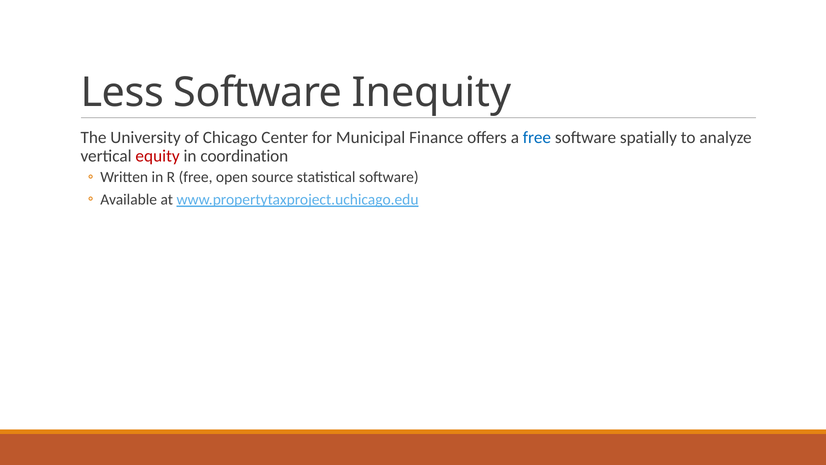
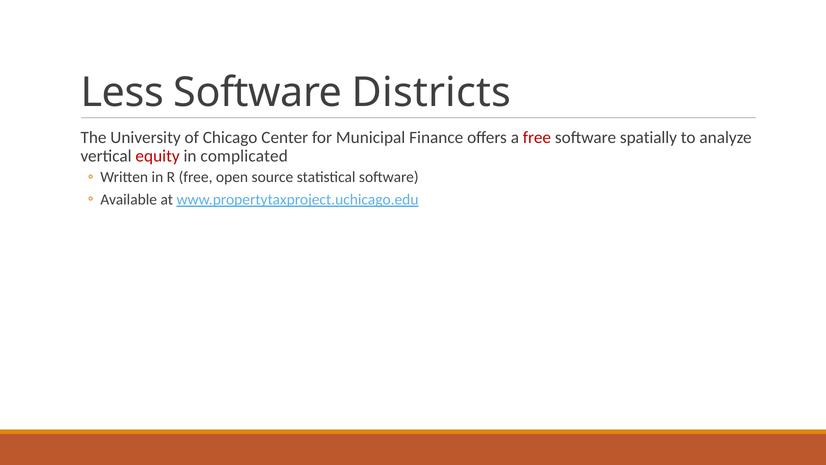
Inequity: Inequity -> Districts (431, 93)
free colour: blue -> red (537, 137)
coordination: coordination -> complicated (244, 156)
